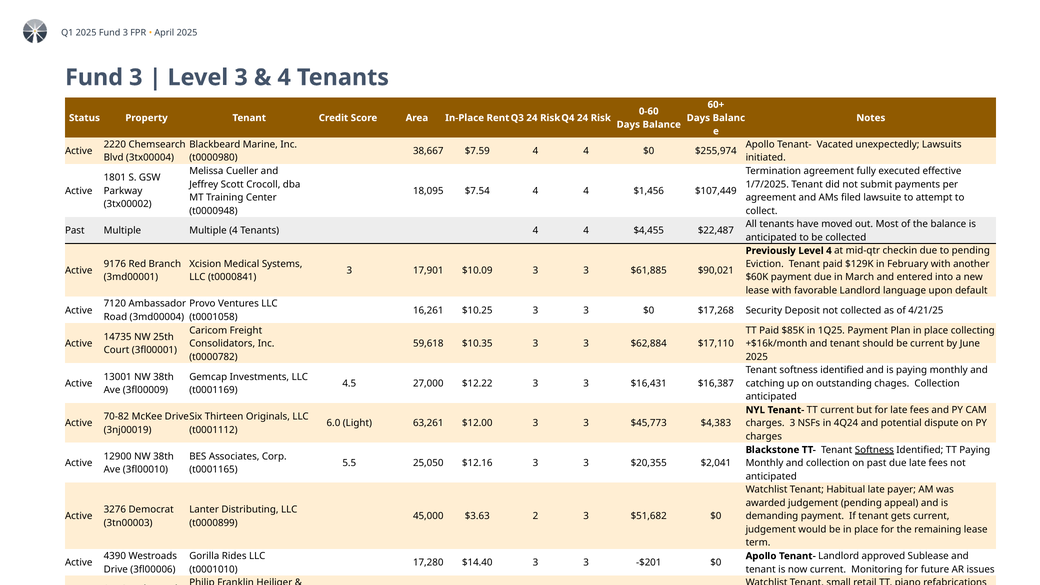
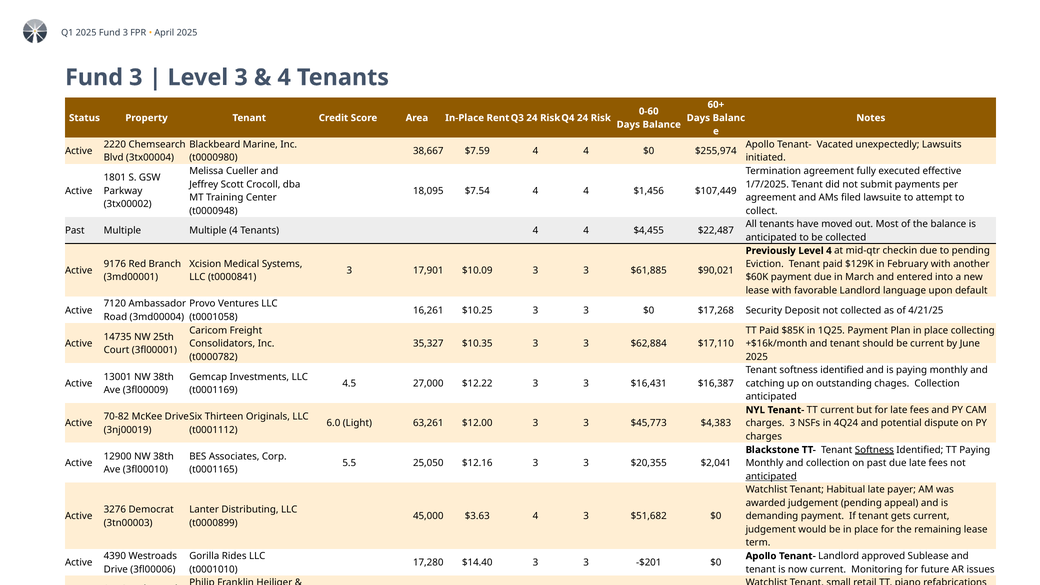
59,618: 59,618 -> 35,327 (428, 344)
anticipated underline: none -> present (771, 476)
$3.63 2: 2 -> 4 (535, 516)
